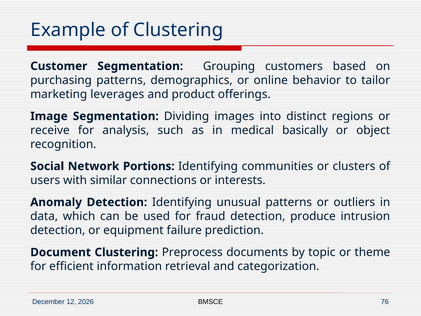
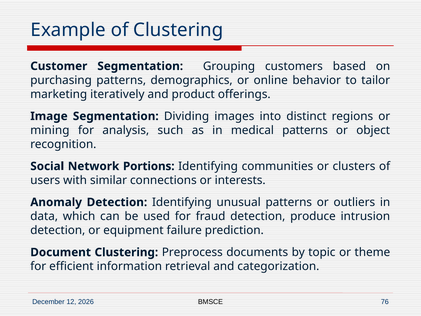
leverages: leverages -> iteratively (117, 94)
receive: receive -> mining (50, 130)
medical basically: basically -> patterns (305, 130)
